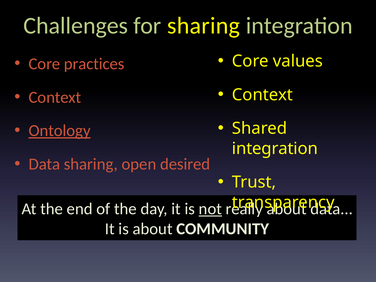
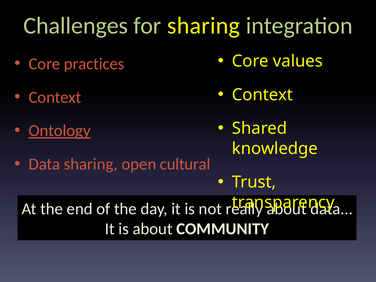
integration: integration -> knowledge (275, 149)
desired: desired -> cultural (185, 164)
not underline: present -> none (210, 209)
